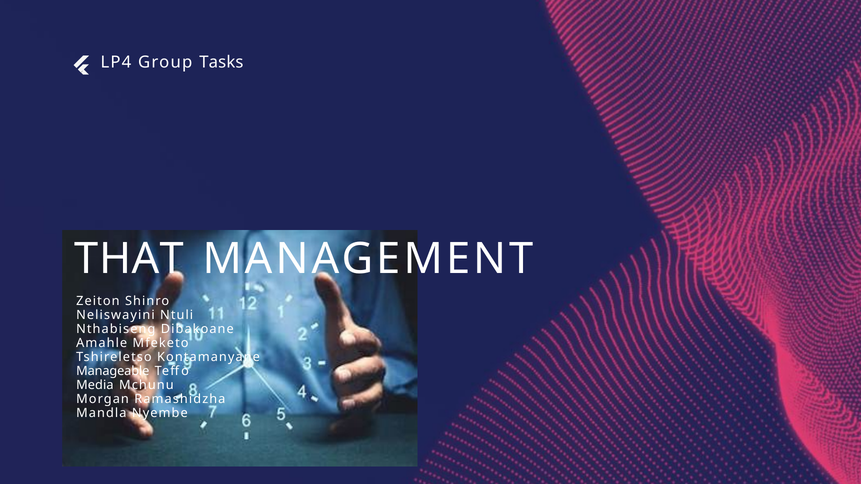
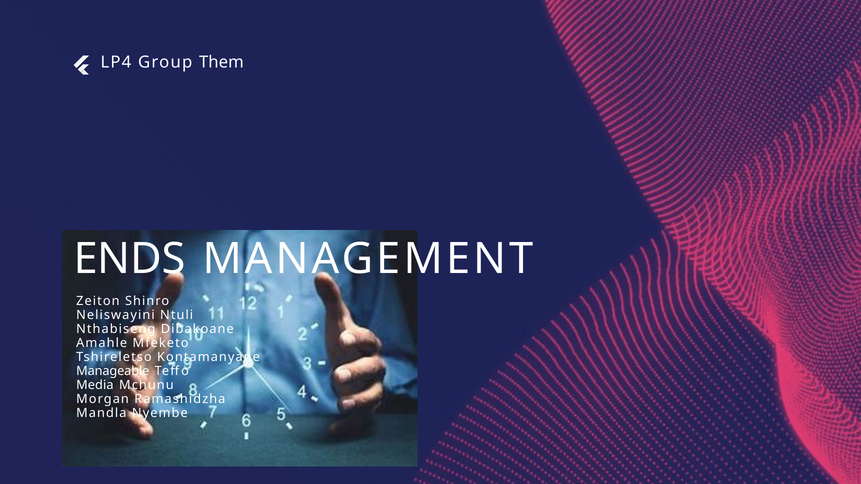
Tasks: Tasks -> Them (221, 62)
THAT: THAT -> ENDS (130, 259)
